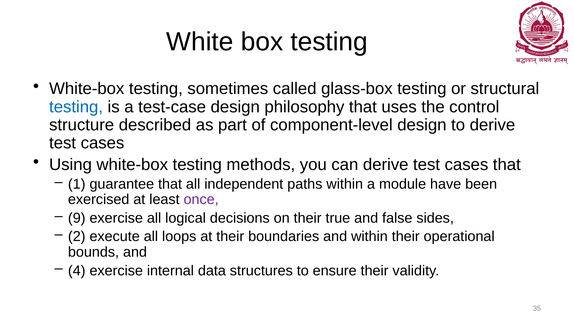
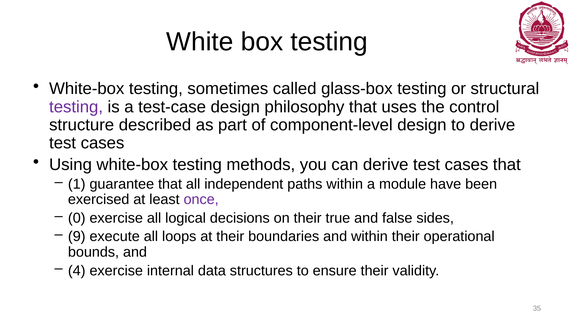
testing colour: blue -> purple (76, 107)
9: 9 -> 0 (77, 218)
2: 2 -> 9 (77, 237)
